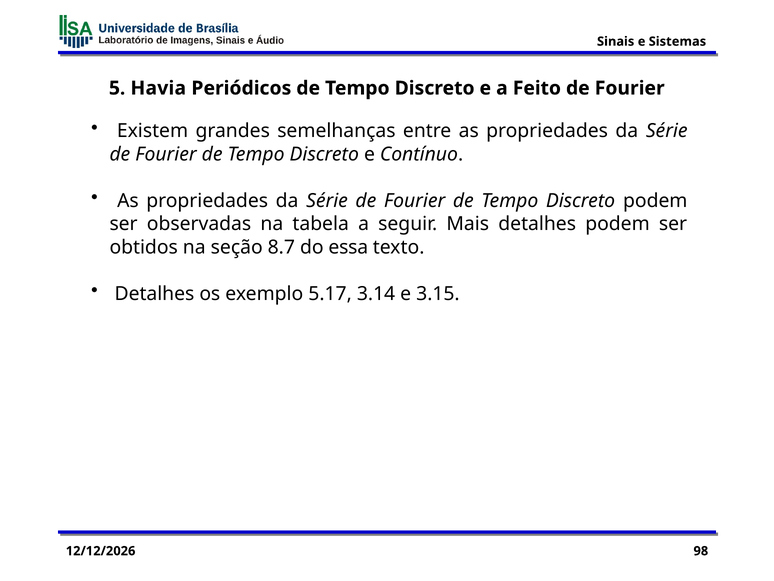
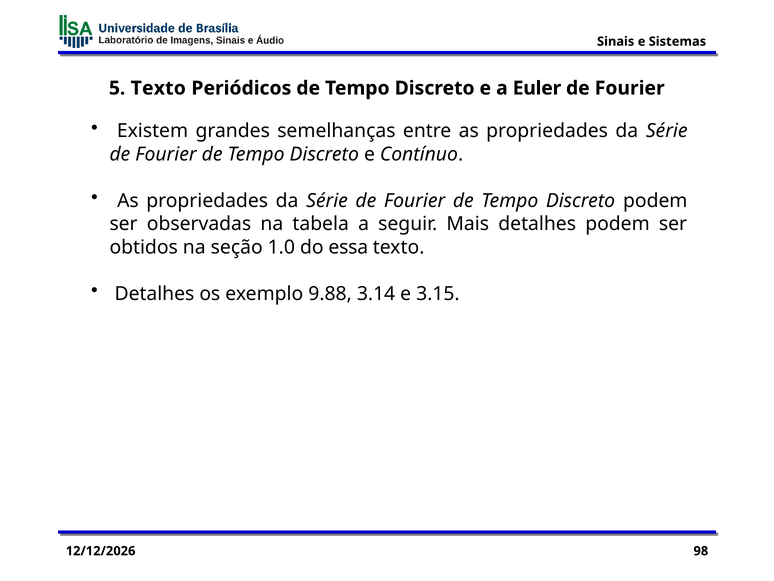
5 Havia: Havia -> Texto (158, 88)
Feito: Feito -> Euler (537, 88)
8.7: 8.7 -> 1.0 (281, 247)
5.17: 5.17 -> 9.88 (330, 293)
